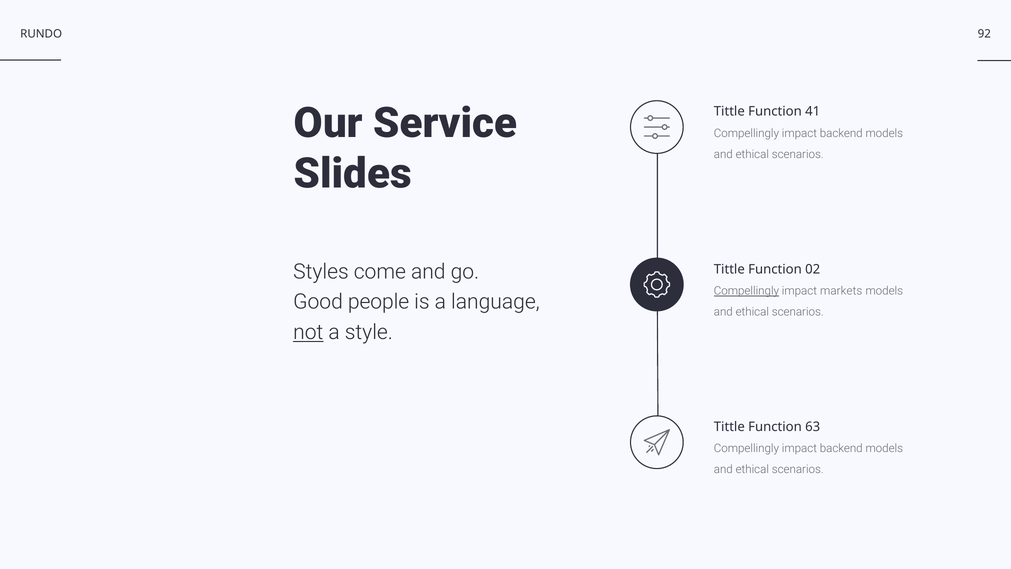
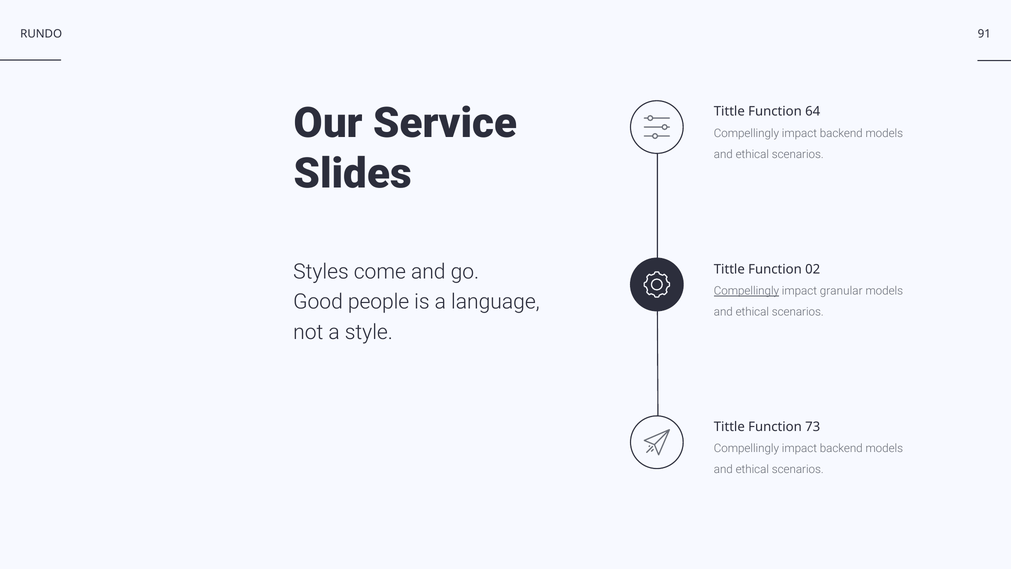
92: 92 -> 91 (984, 34)
41: 41 -> 64 (813, 112)
markets: markets -> granular (841, 291)
not underline: present -> none (308, 332)
63: 63 -> 73 (813, 427)
